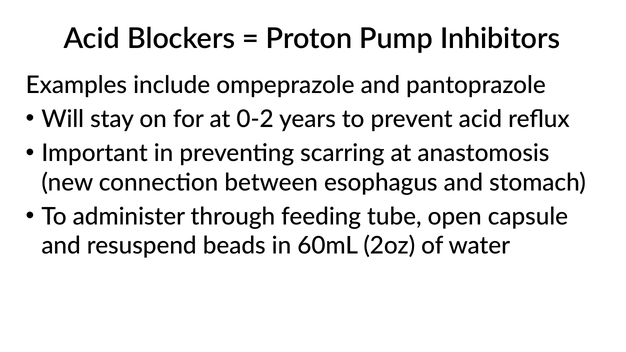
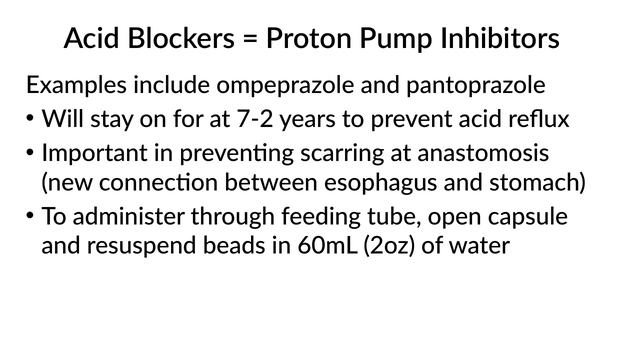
0-2: 0-2 -> 7-2 (255, 119)
